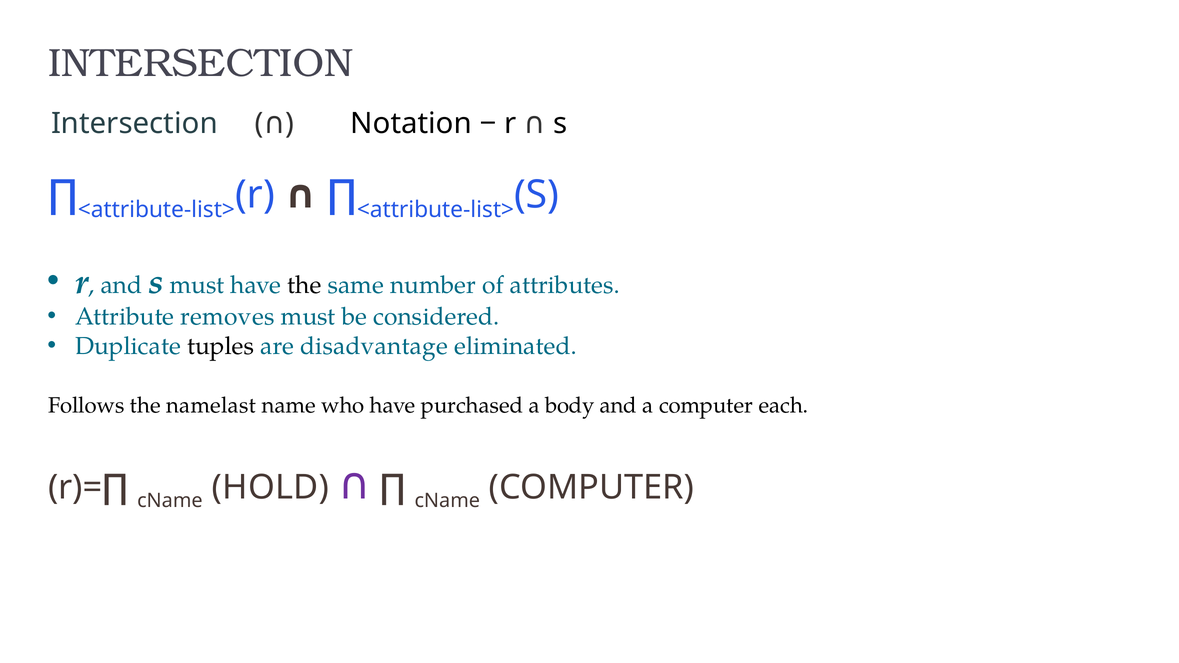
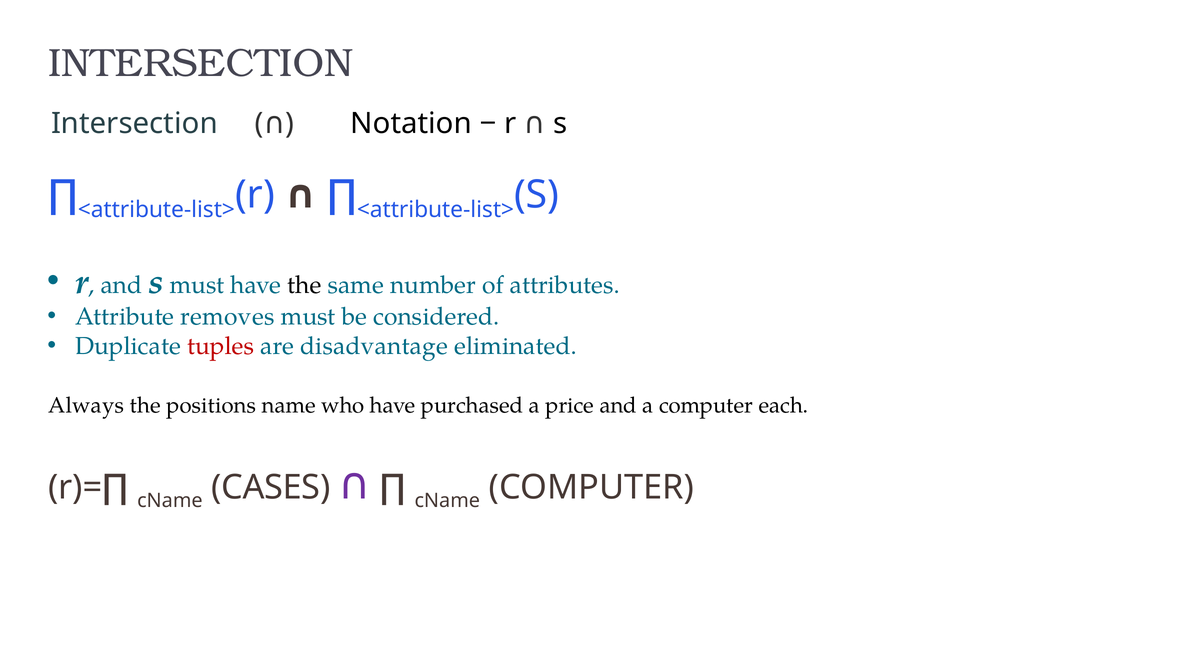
tuples colour: black -> red (221, 346)
Follows: Follows -> Always (86, 406)
namelast: namelast -> positions (211, 406)
body: body -> price (570, 406)
HOLD: HOLD -> CASES (271, 488)
